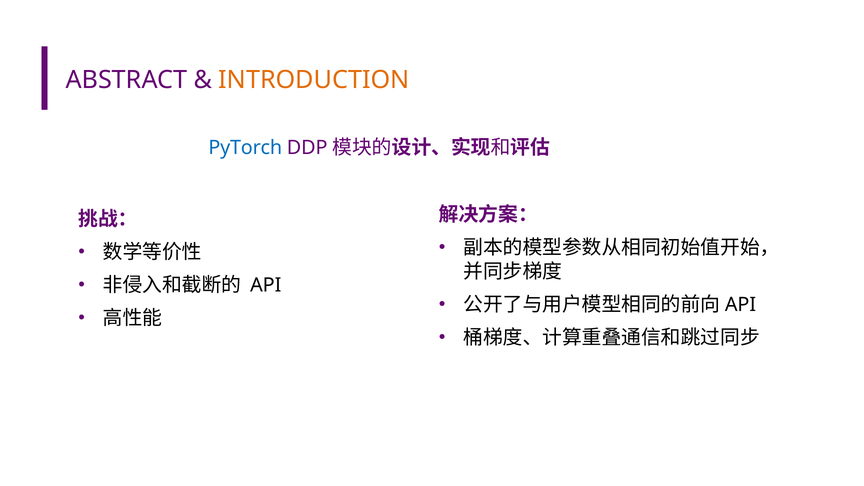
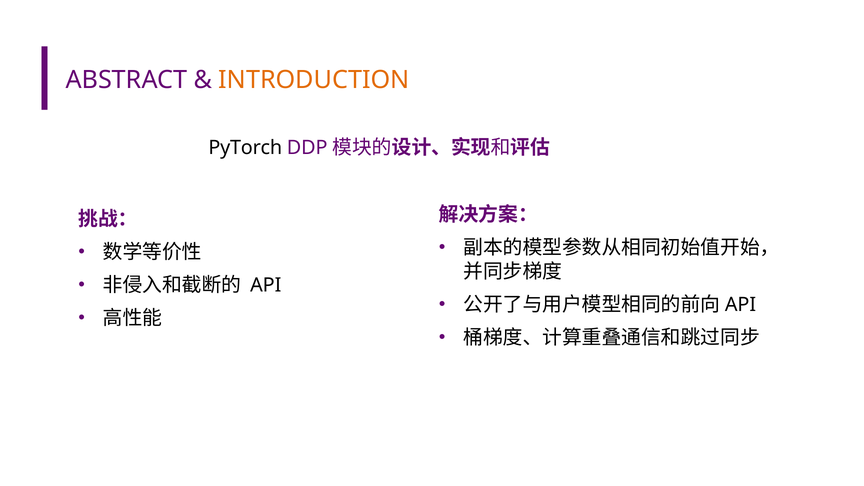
PyTorch colour: blue -> black (245, 148)
